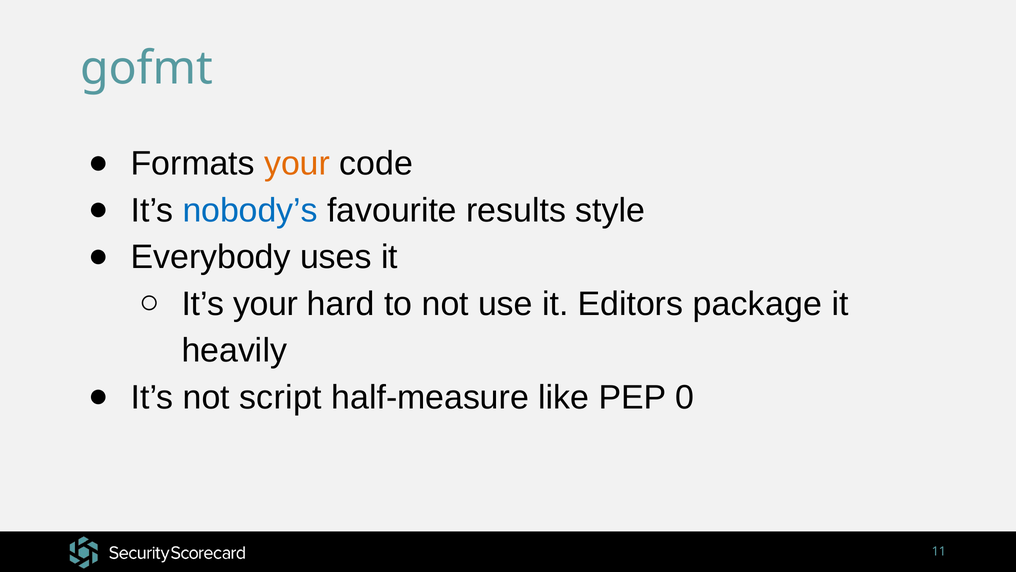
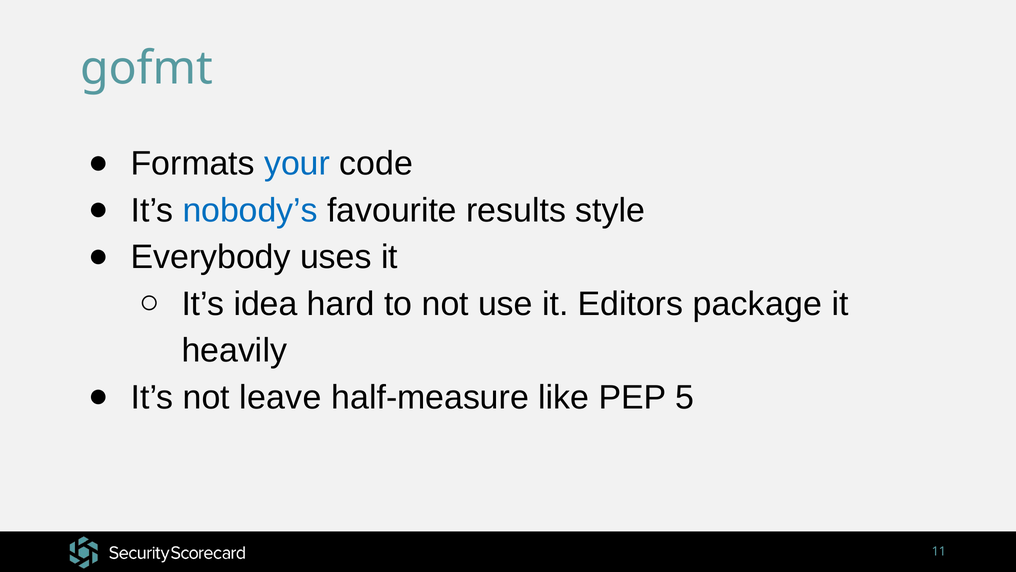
your colour: orange -> blue (297, 164)
It’s your: your -> idea (266, 304)
script: script -> leave (280, 397)
0: 0 -> 5 (685, 397)
